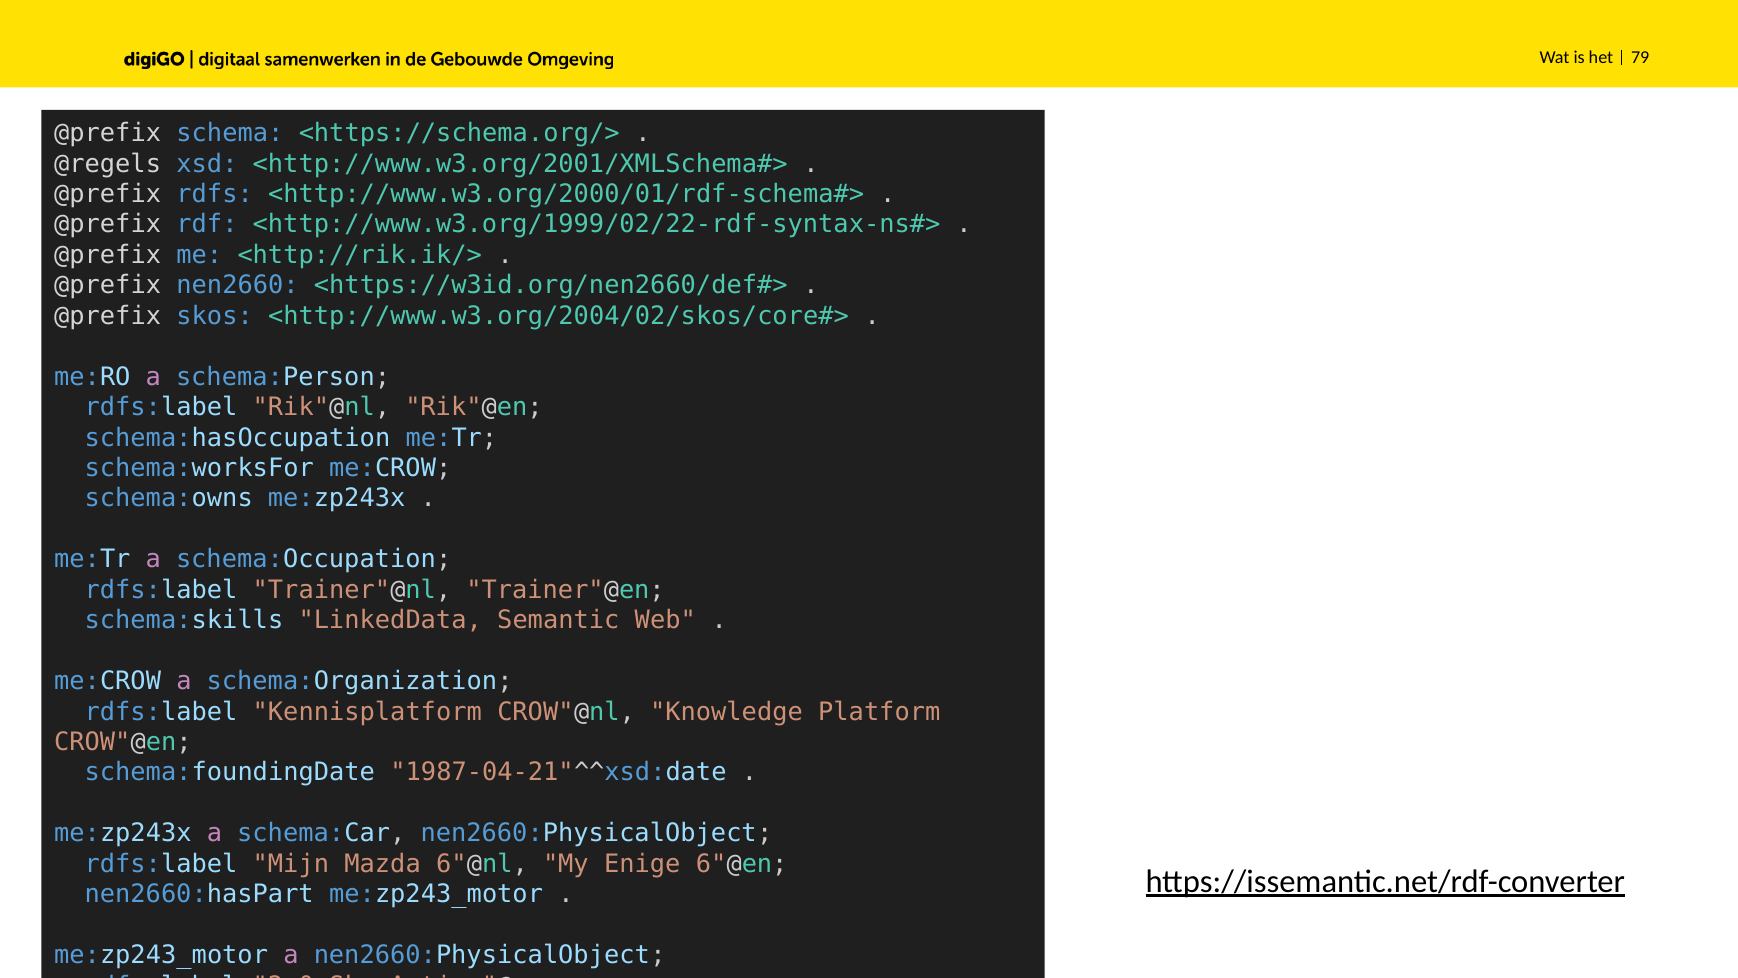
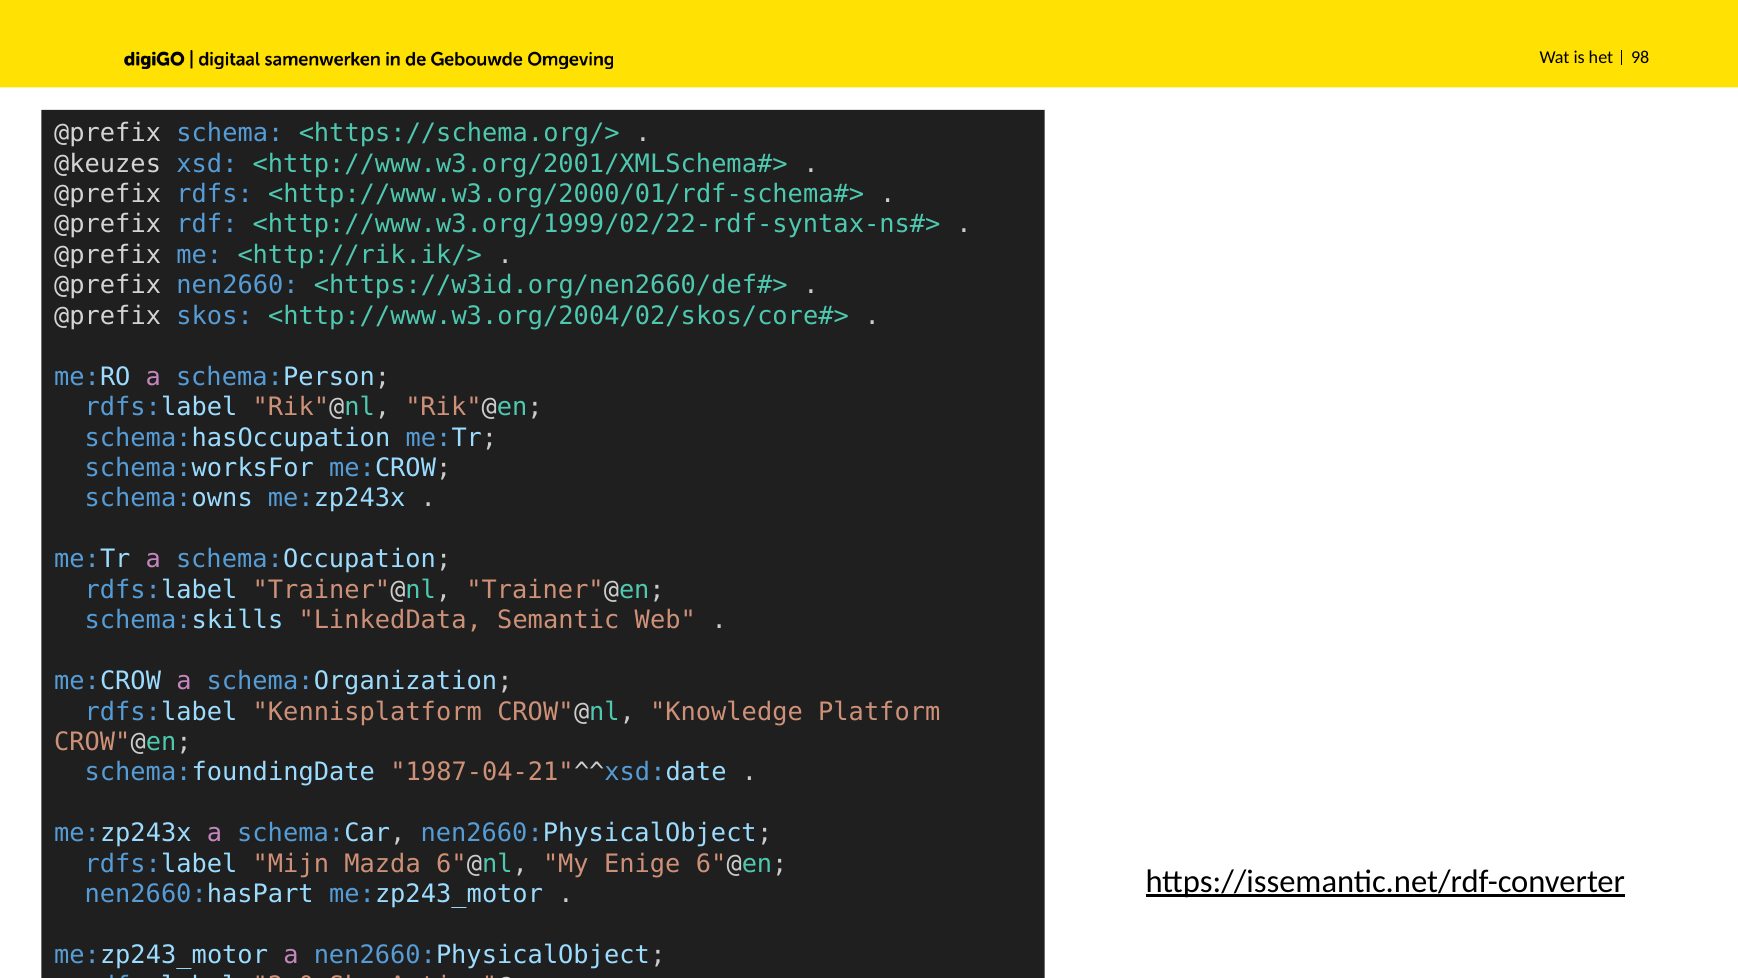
79: 79 -> 98 (1640, 57)
@regels: @regels -> @keuzes (108, 164)
